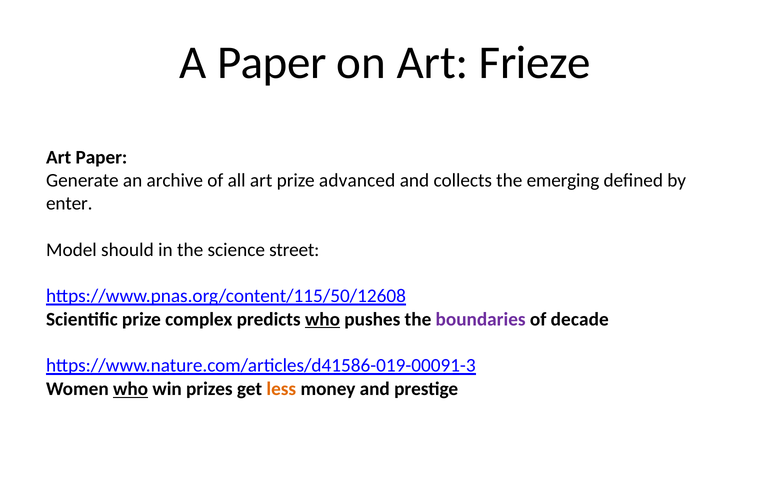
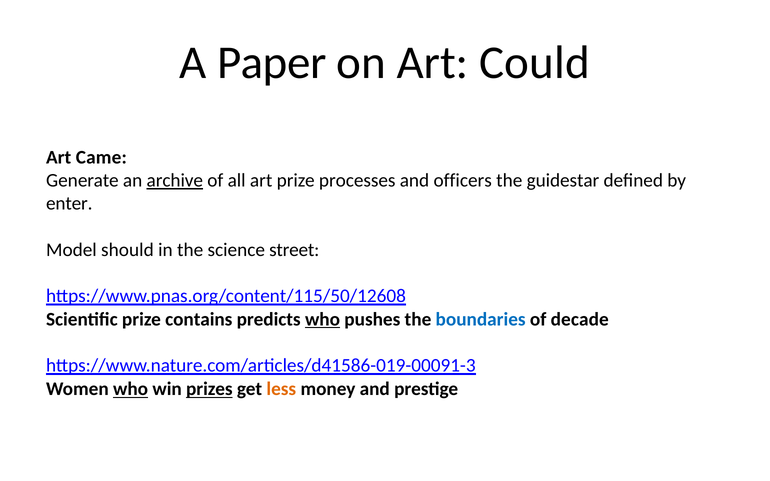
Frieze: Frieze -> Could (535, 63)
Art Paper: Paper -> Came (101, 157)
archive underline: none -> present (175, 181)
advanced: advanced -> processes (357, 181)
collects: collects -> officers (463, 181)
emerging: emerging -> guidestar (563, 181)
complex: complex -> contains (199, 320)
boundaries colour: purple -> blue (481, 320)
prizes underline: none -> present (209, 389)
